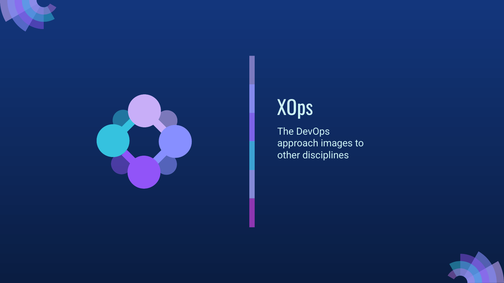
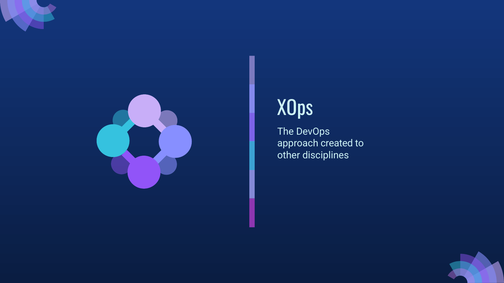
images: images -> created (337, 144)
